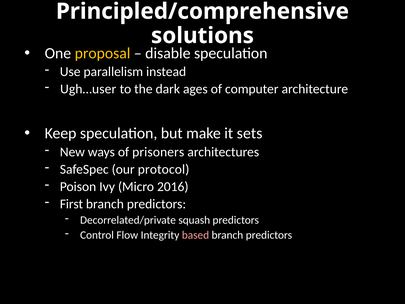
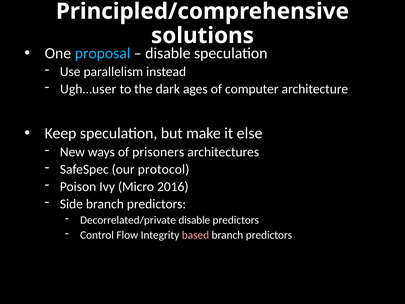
proposal colour: yellow -> light blue (103, 53)
sets: sets -> else (250, 133)
First: First -> Side (71, 204)
Decorrelated/private squash: squash -> disable (194, 220)
